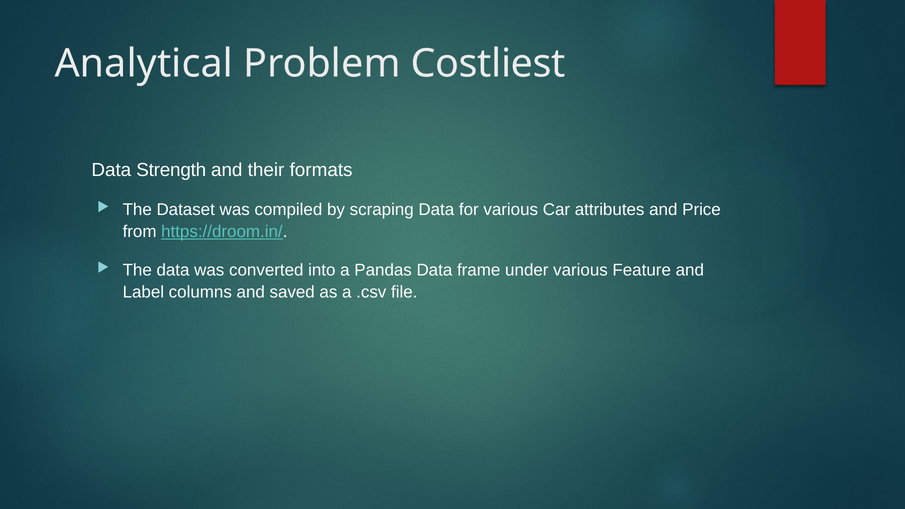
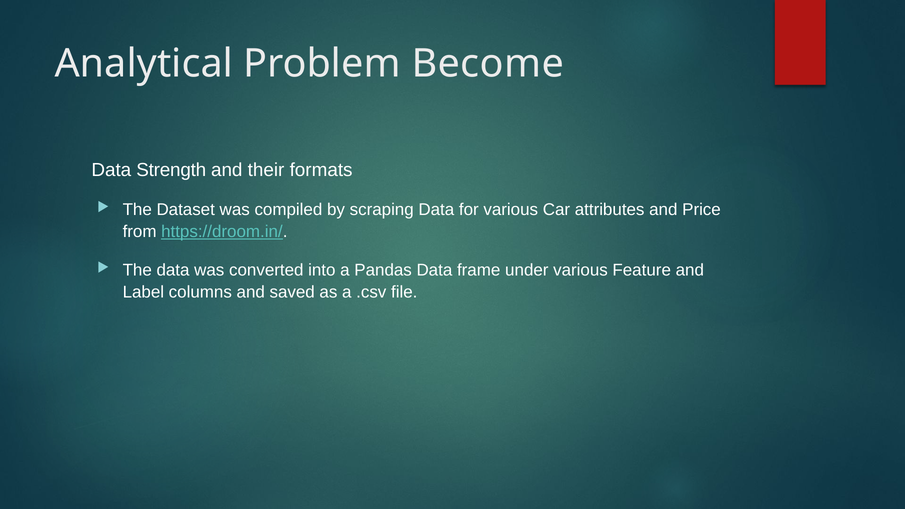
Costliest: Costliest -> Become (488, 64)
